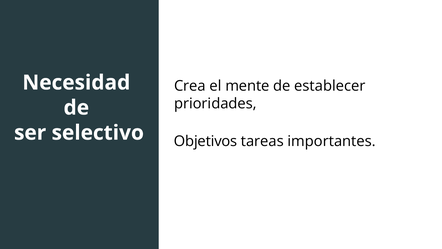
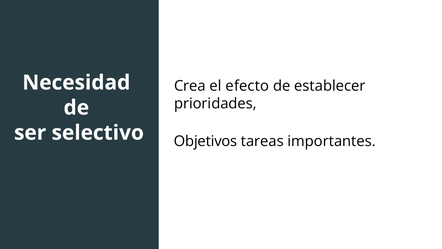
mente: mente -> efecto (247, 86)
